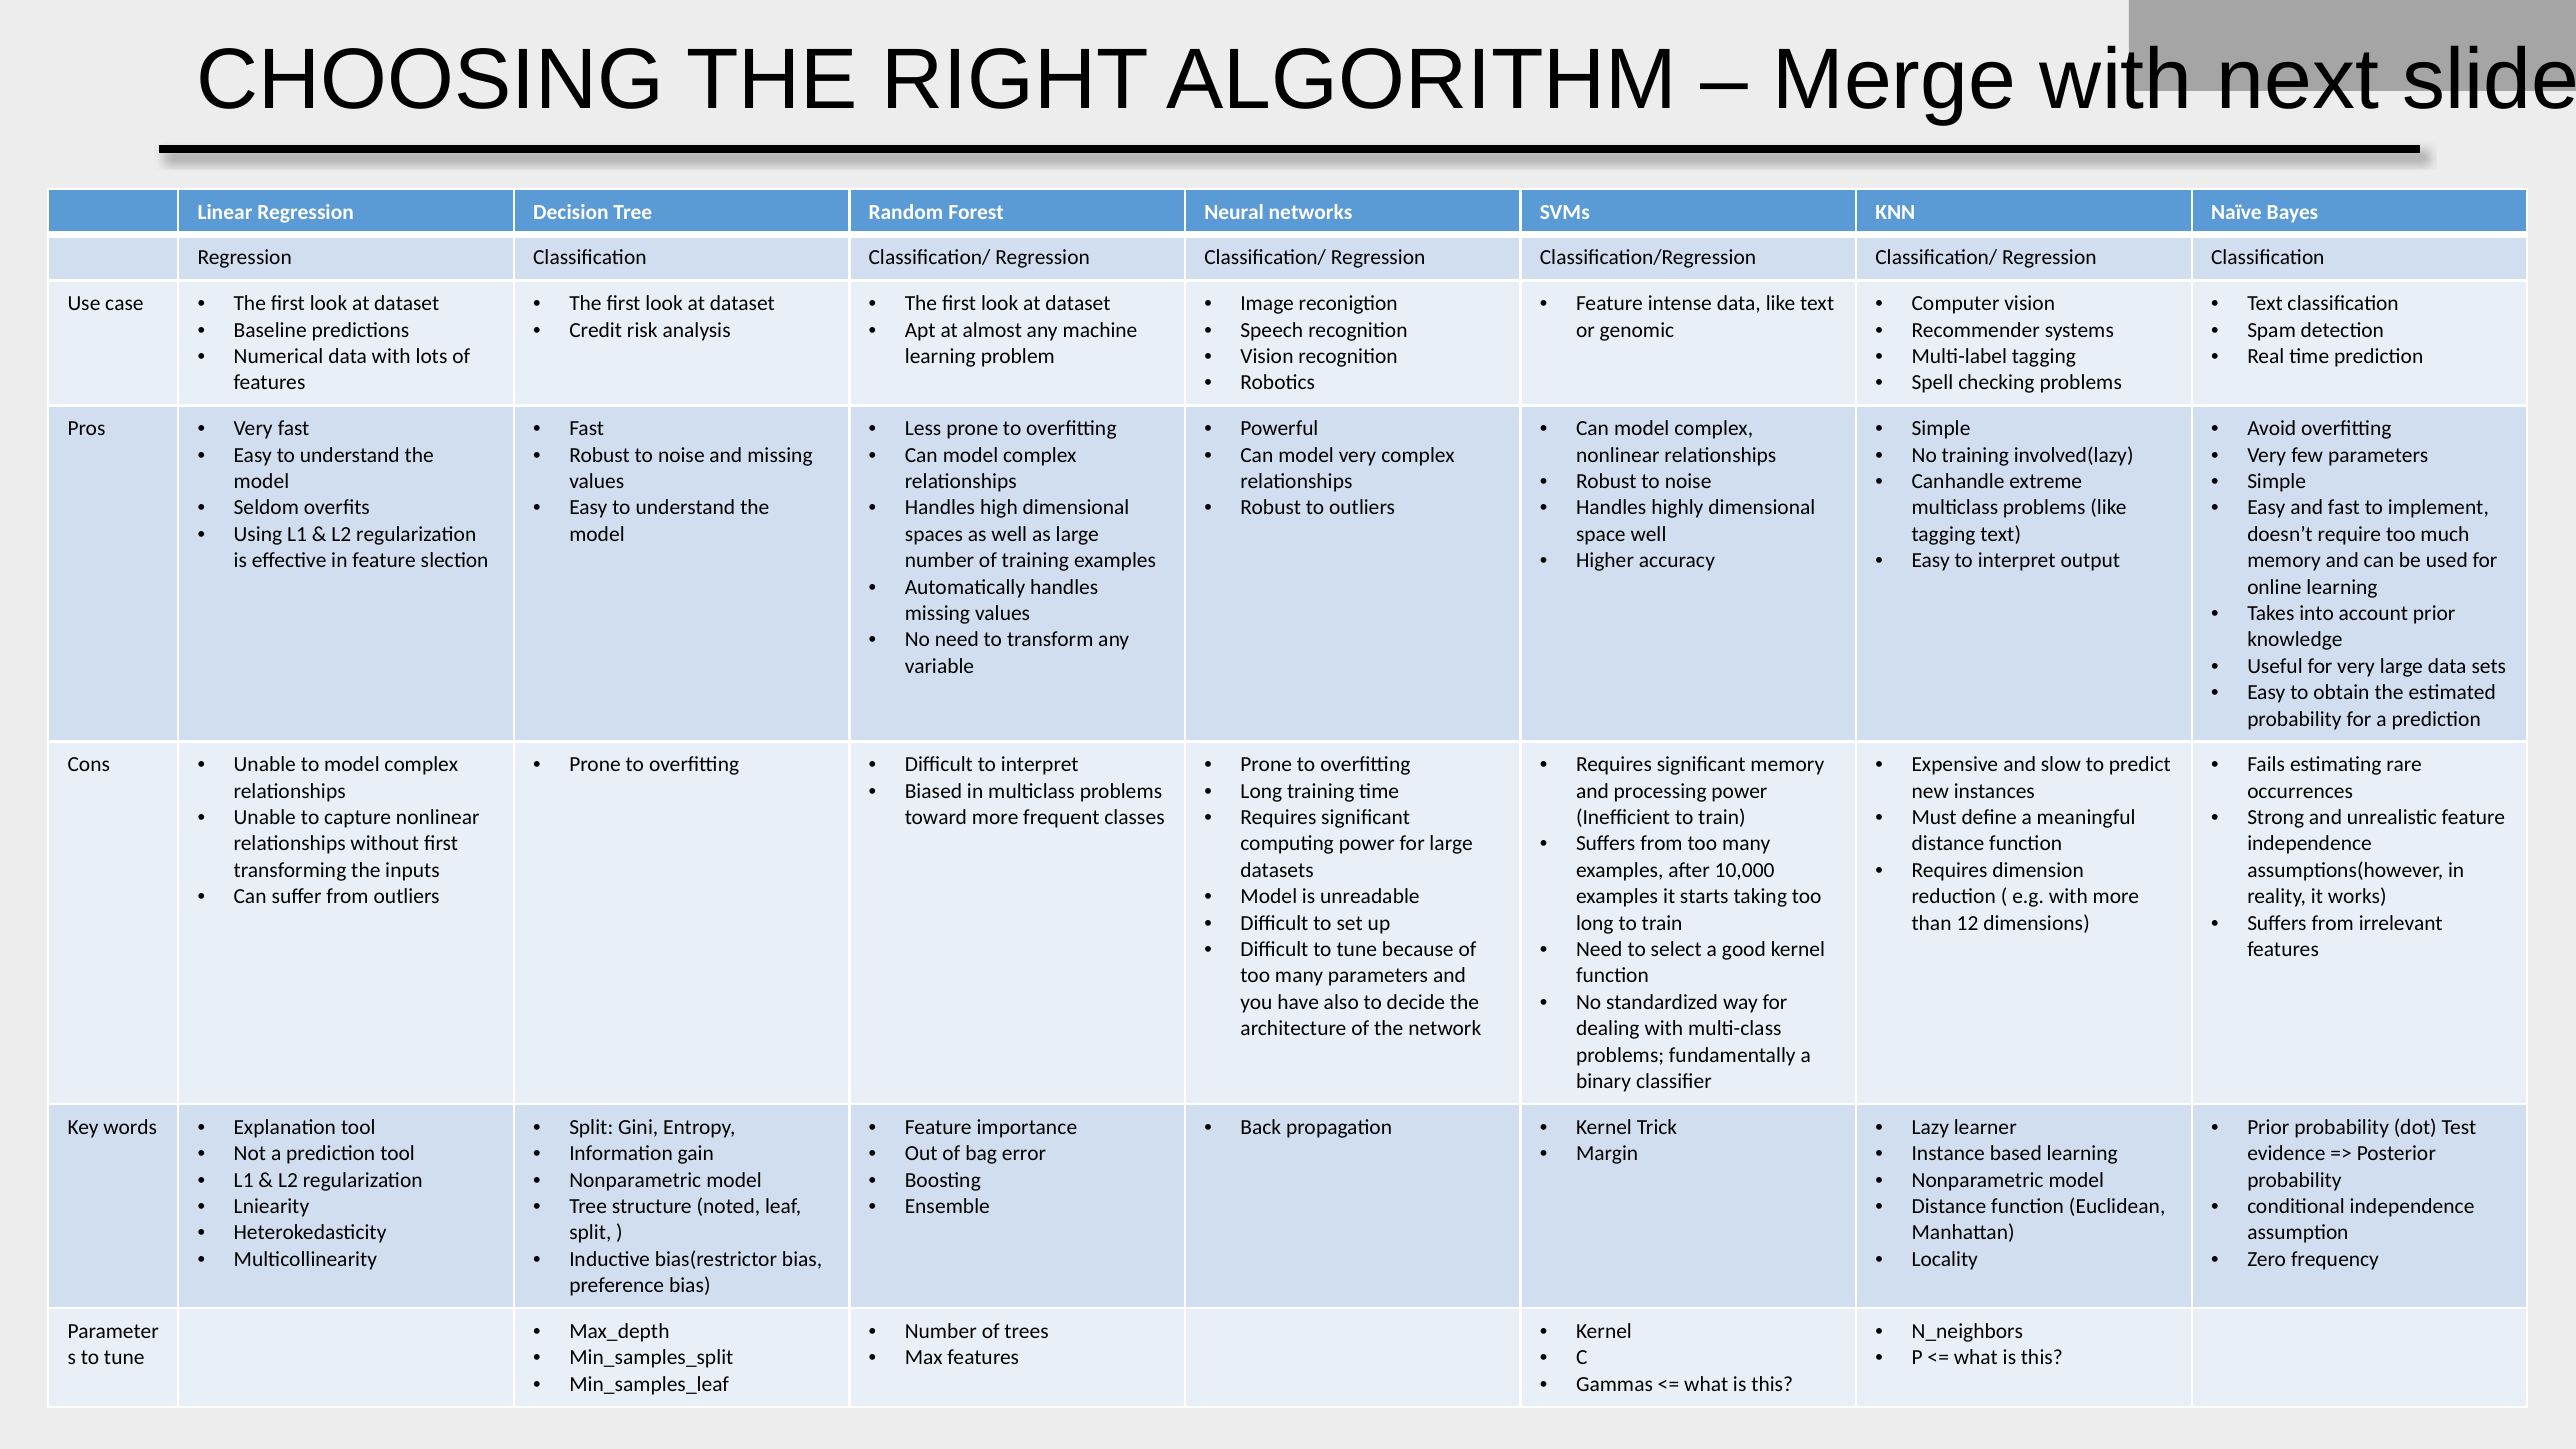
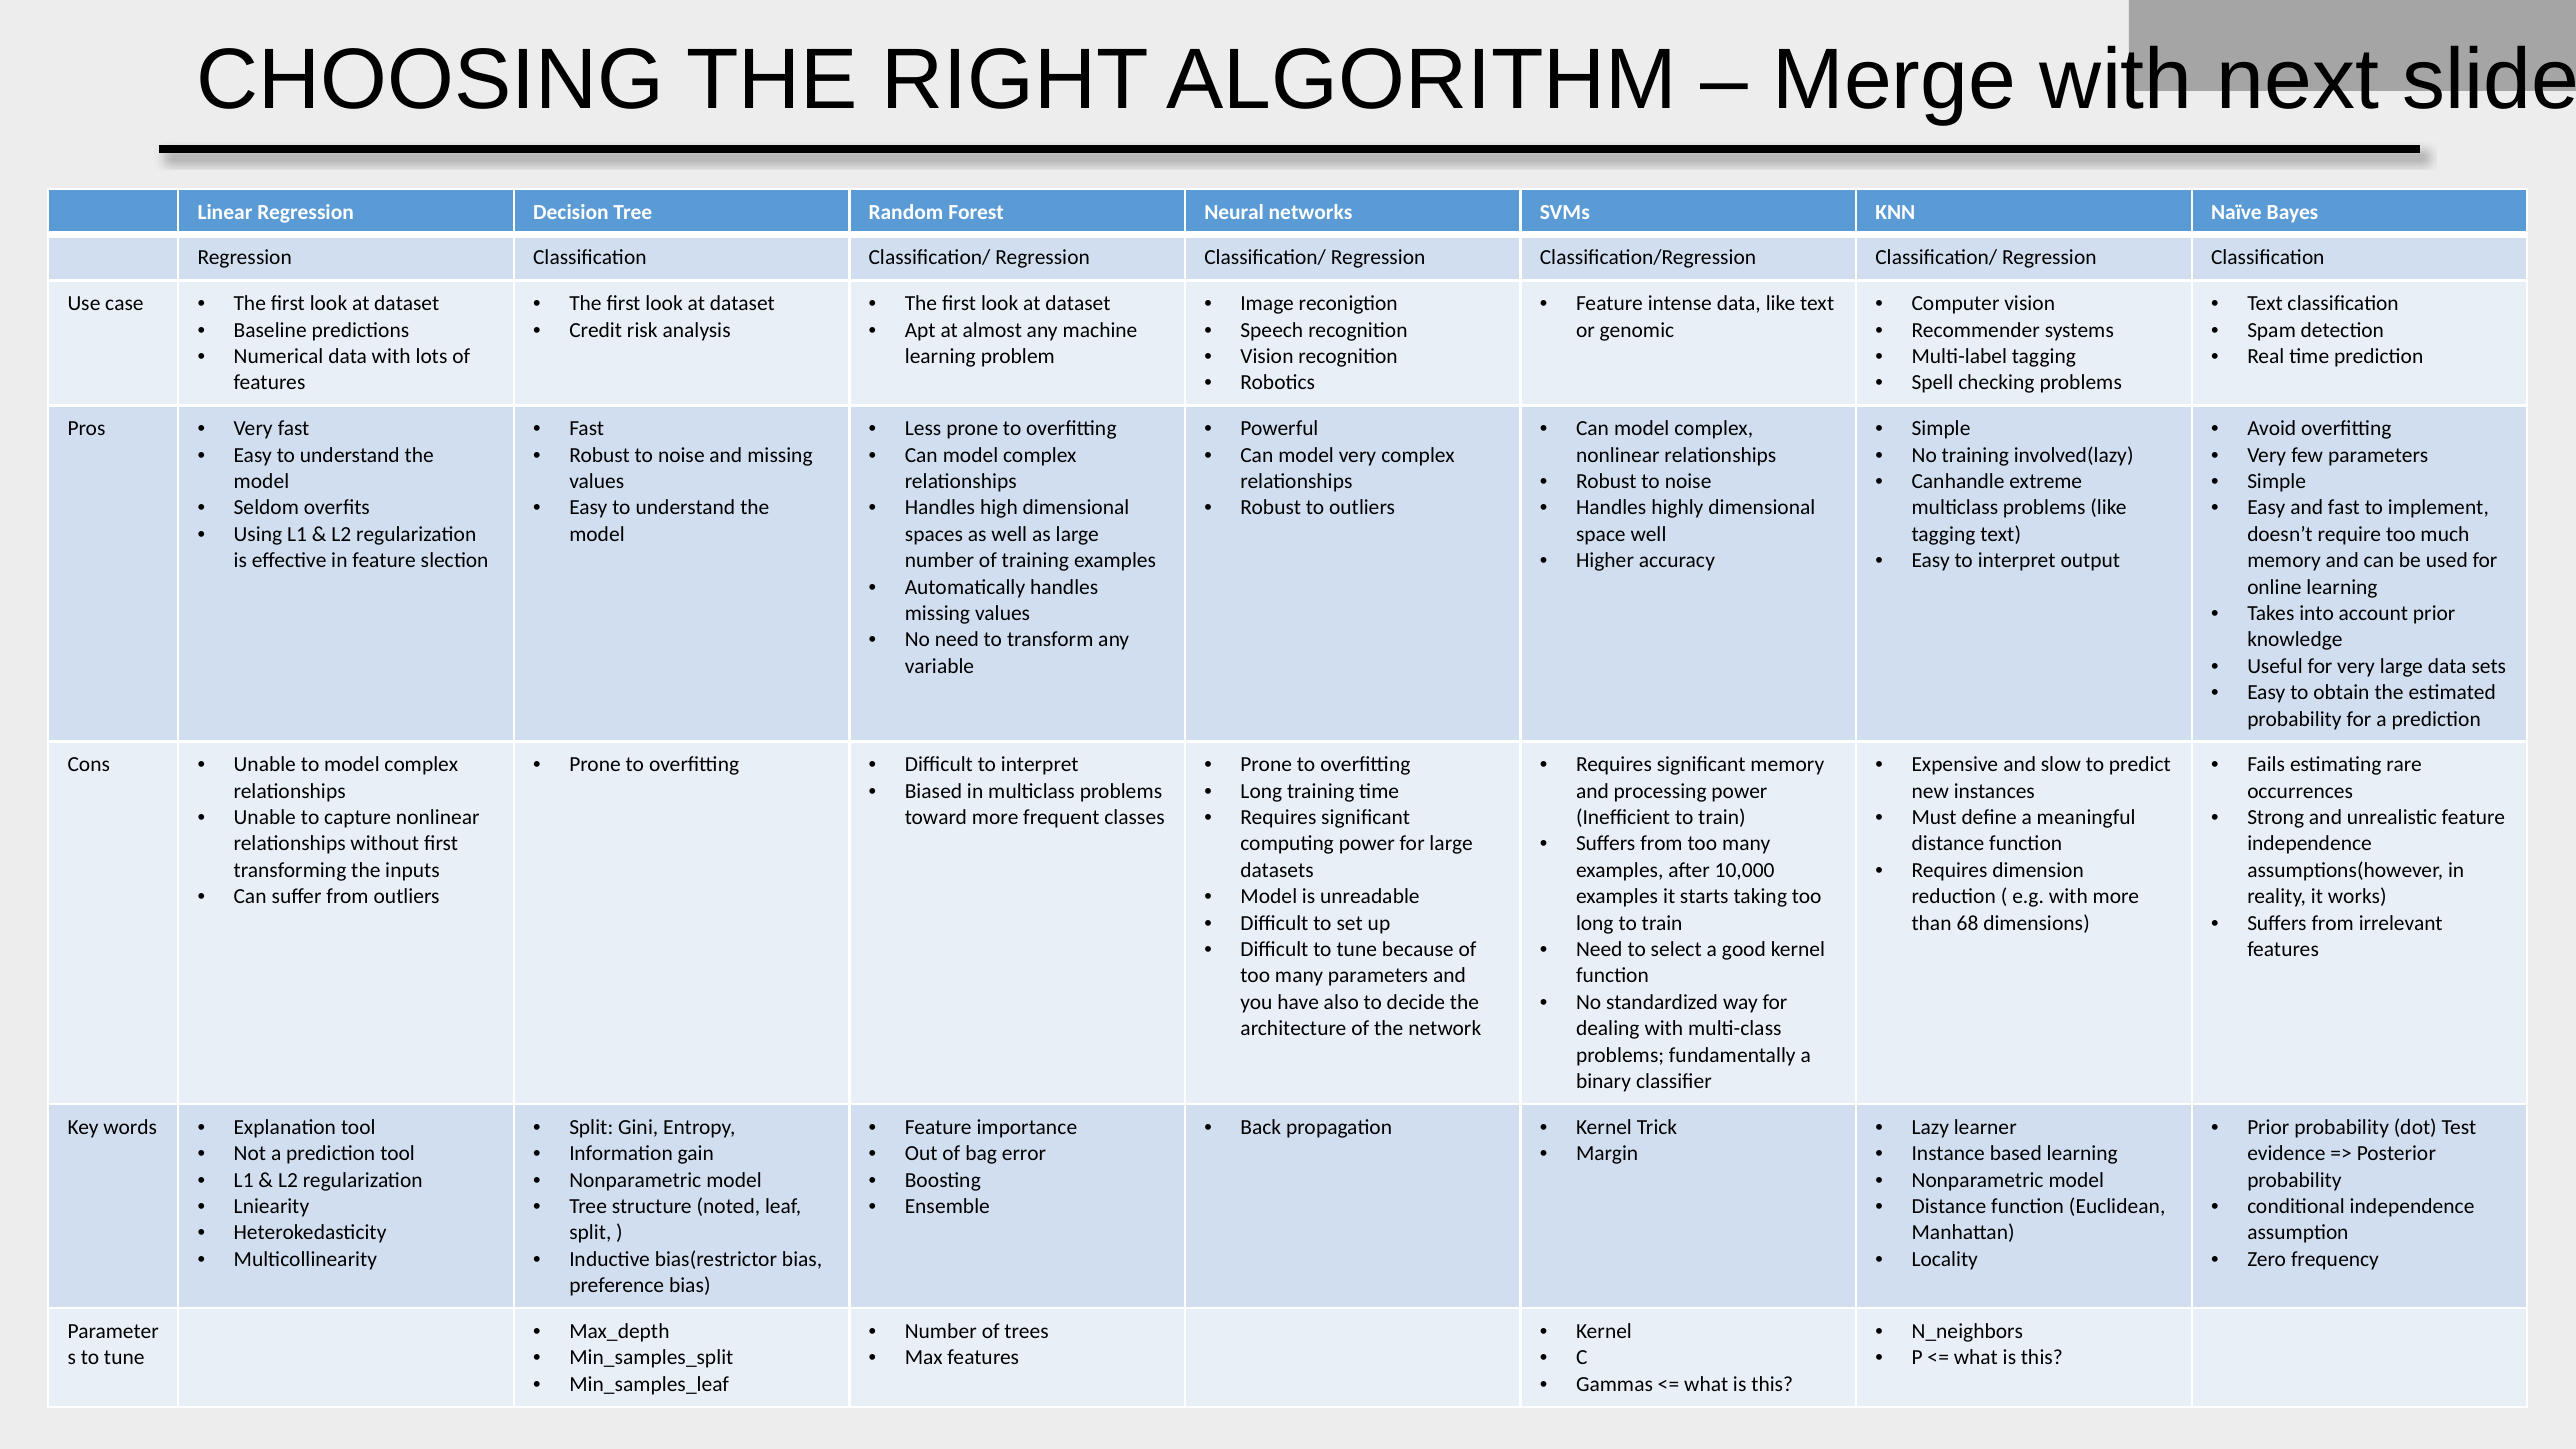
12: 12 -> 68 (1968, 923)
